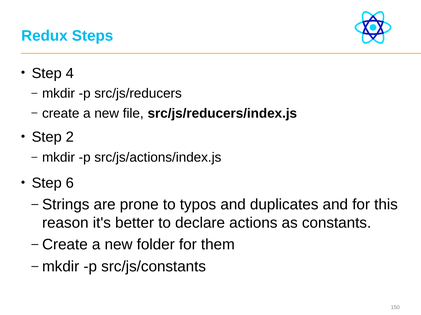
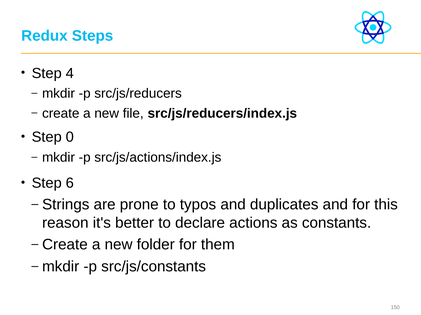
2: 2 -> 0 (70, 137)
